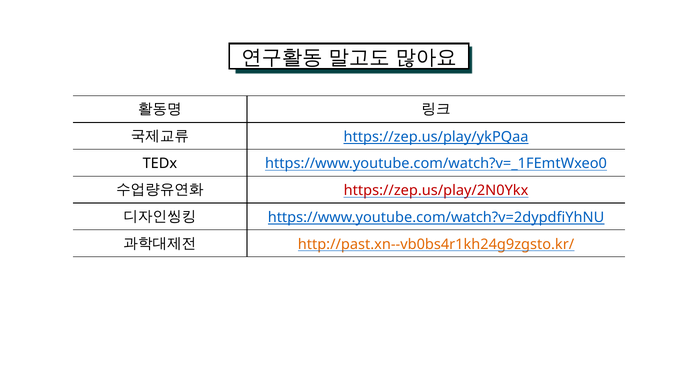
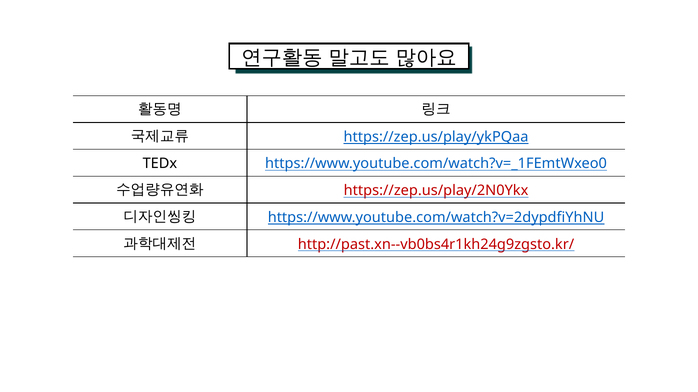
http://past.xn--vb0bs4r1kh24g9zgsto.kr/ colour: orange -> red (436, 245)
